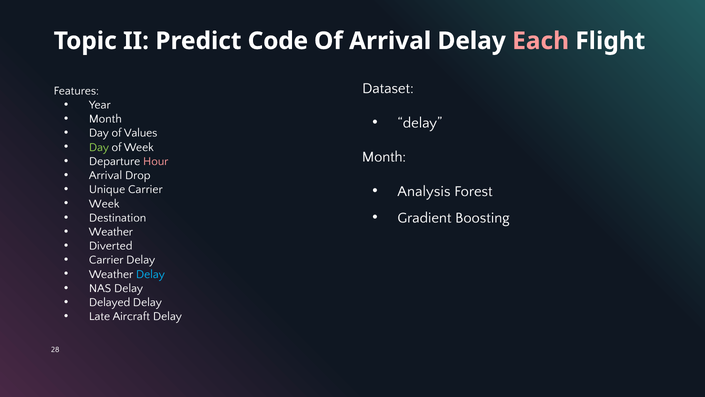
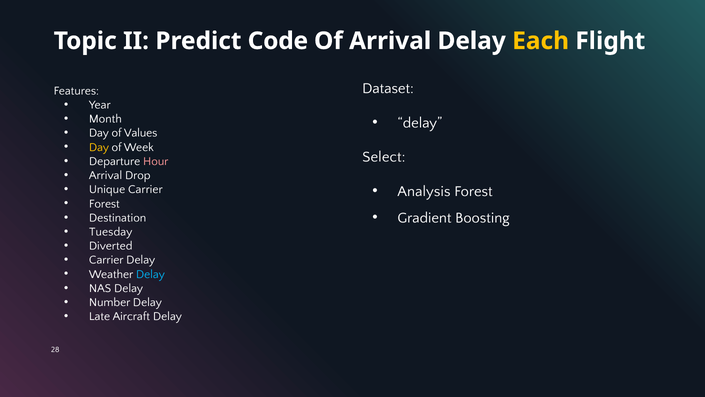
Each colour: pink -> yellow (541, 41)
Day colour: light green -> yellow (99, 147)
Month: Month -> Select (384, 157)
Week: Week -> Forest (104, 203)
Weather: Weather -> Tuesday (111, 232)
Delayed: Delayed -> Number (110, 302)
